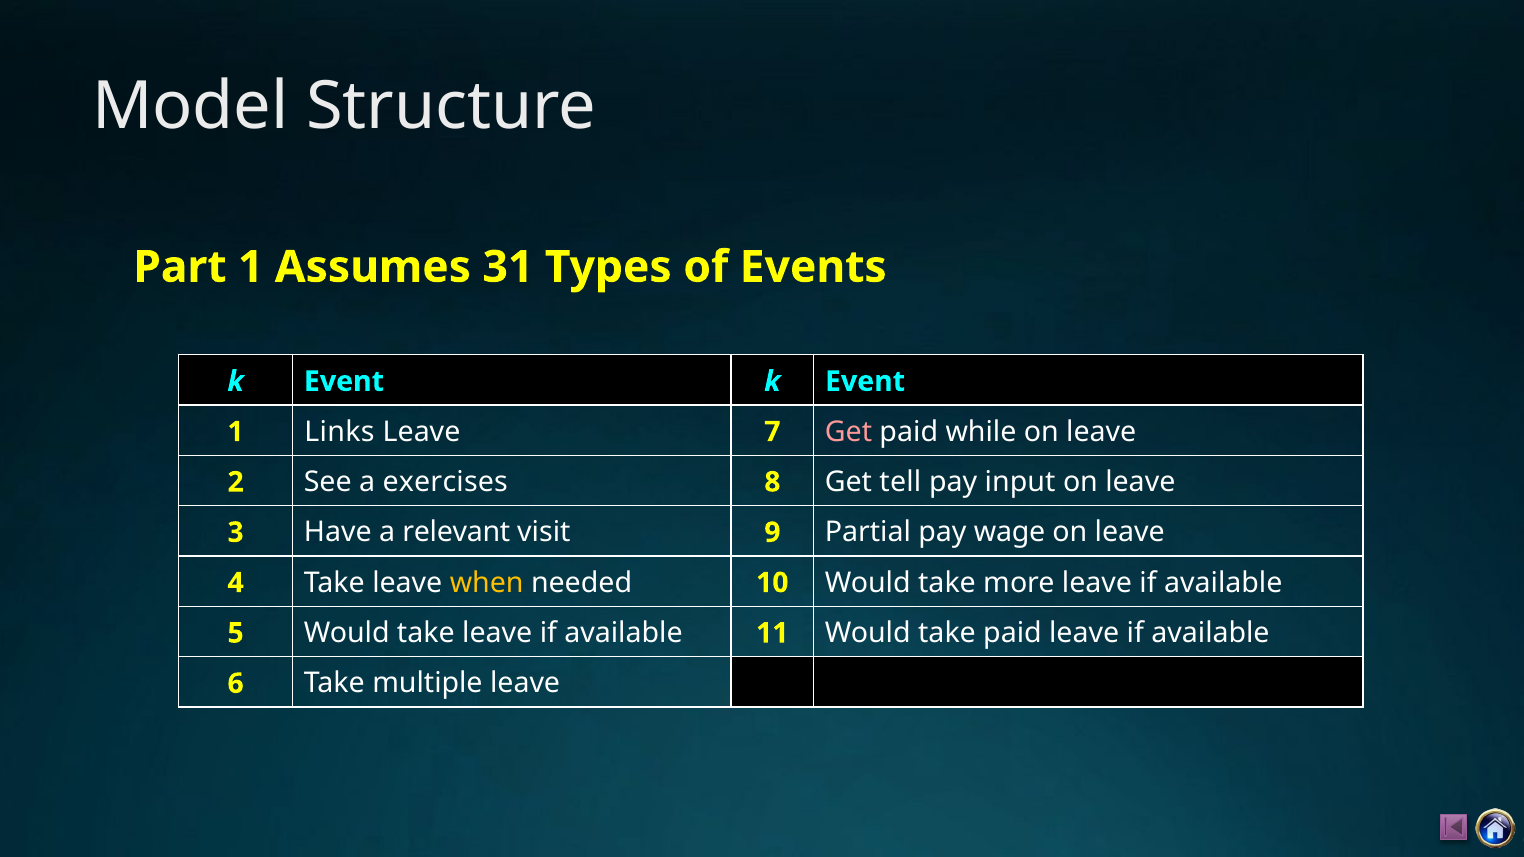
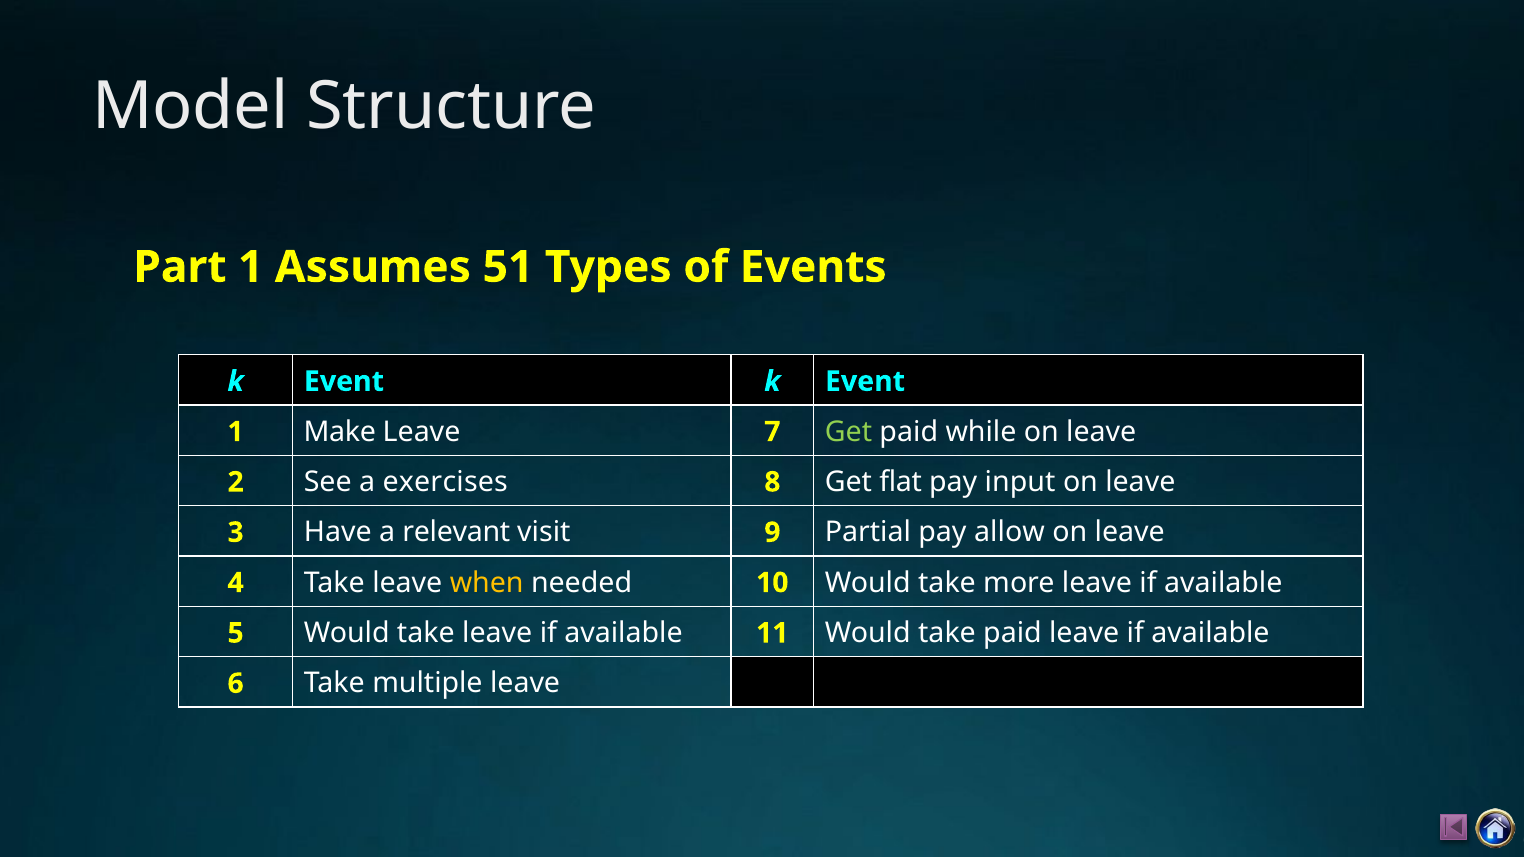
31: 31 -> 51 (508, 267)
Links: Links -> Make (340, 432)
Get colour: pink -> light green (849, 432)
tell: tell -> flat (901, 482)
wage: wage -> allow (1009, 533)
